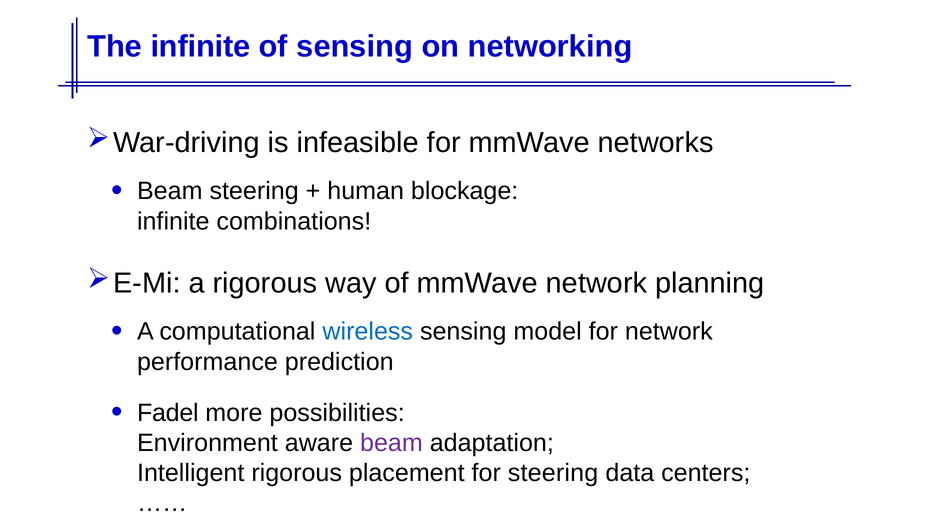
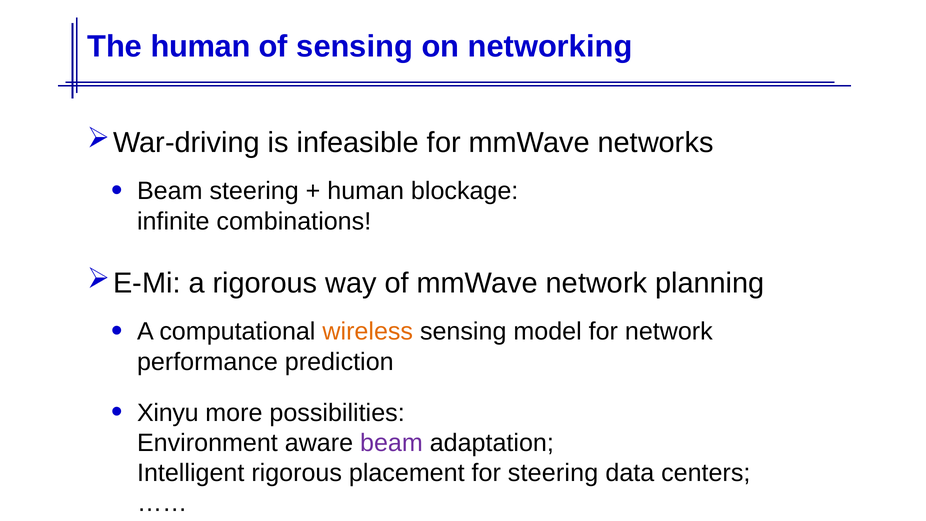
The infinite: infinite -> human (200, 47)
wireless colour: blue -> orange (368, 332)
Fadel: Fadel -> Xinyu (168, 413)
